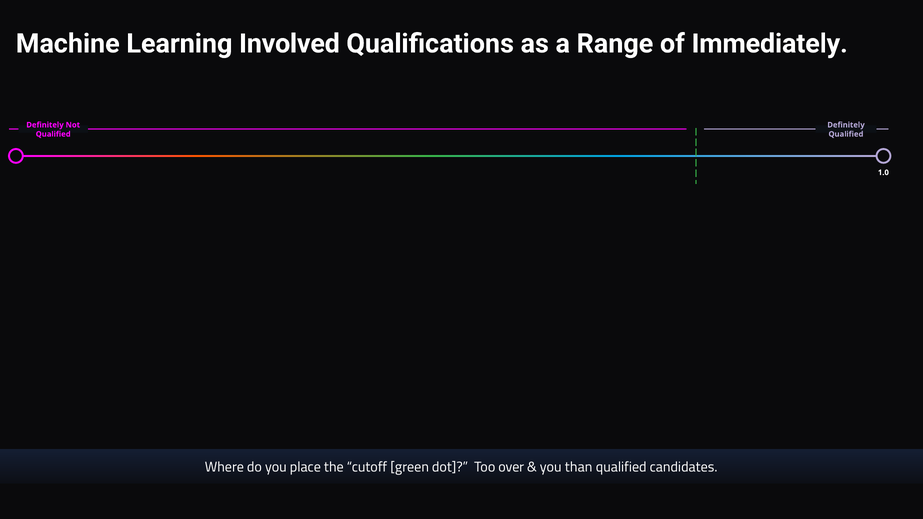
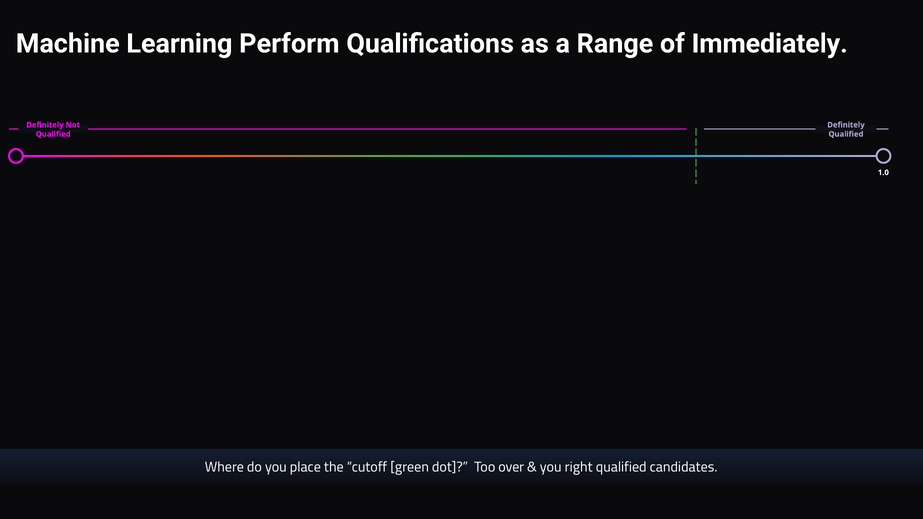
Involved: Involved -> Perform (289, 44)
than: than -> right (579, 467)
